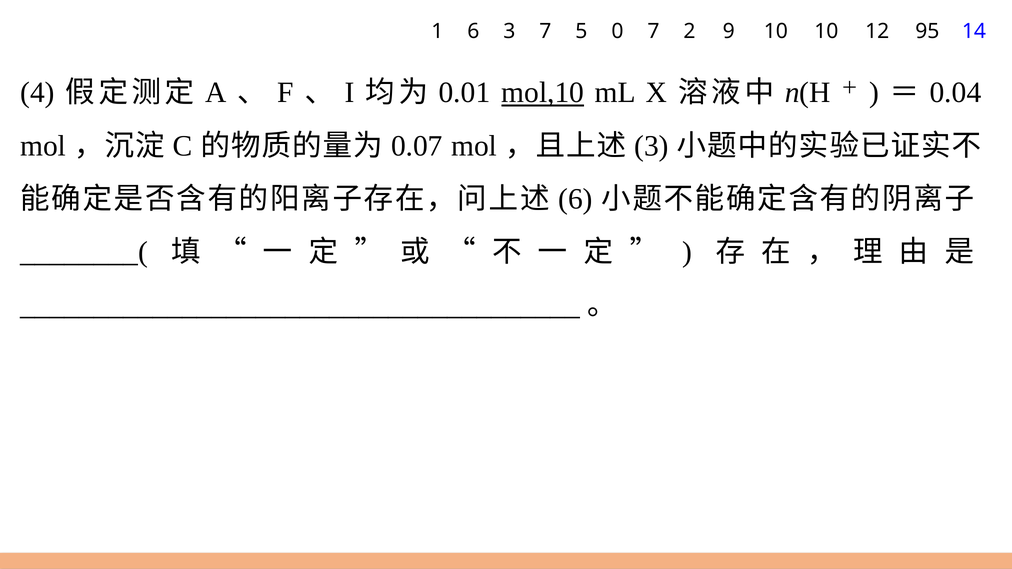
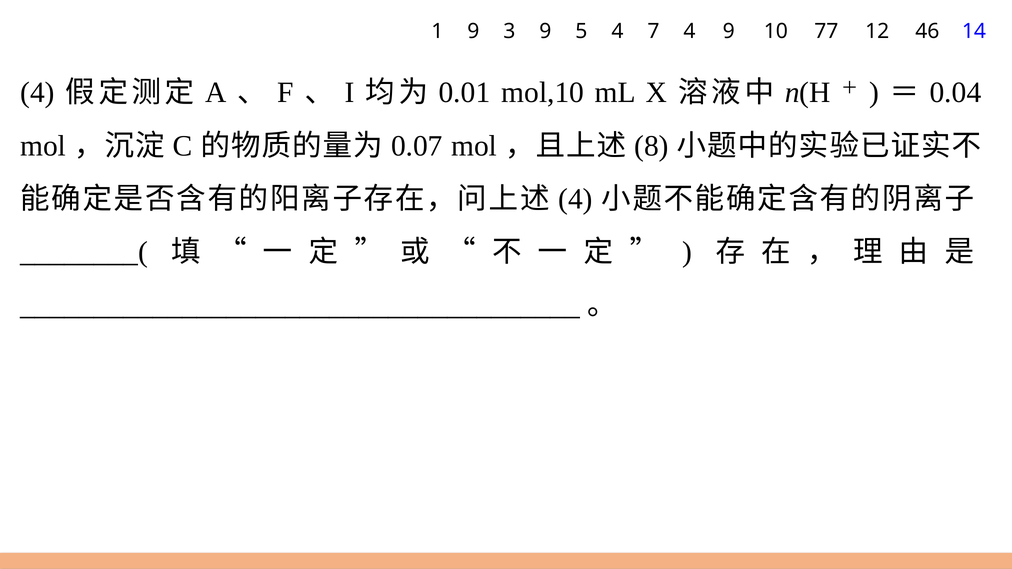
1 6: 6 -> 9 (473, 31)
3 7: 7 -> 9 (545, 31)
5 0: 0 -> 4 (617, 31)
7 2: 2 -> 4 (689, 31)
10 10: 10 -> 77 (826, 31)
95: 95 -> 46 (927, 31)
mol,10 underline: present -> none (543, 93)
3: 3 -> 8 (652, 146)
6: 6 -> 4 (575, 199)
